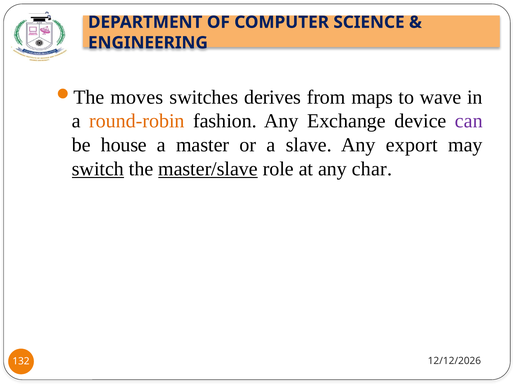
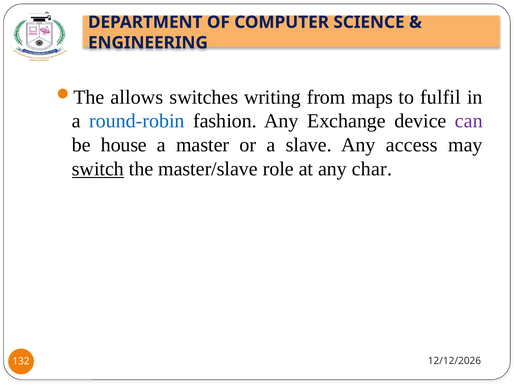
moves: moves -> allows (137, 97)
derives: derives -> writing (273, 97)
wave: wave -> fulfil (440, 97)
round-robin colour: orange -> blue (137, 121)
export: export -> access (412, 145)
master/slave underline: present -> none (208, 169)
